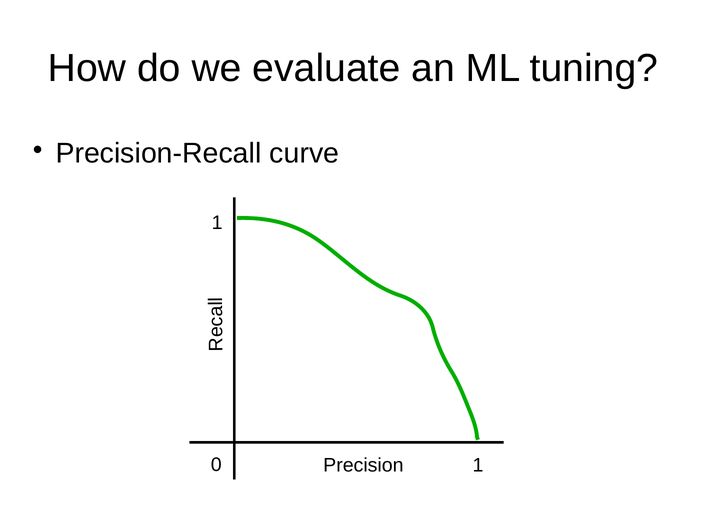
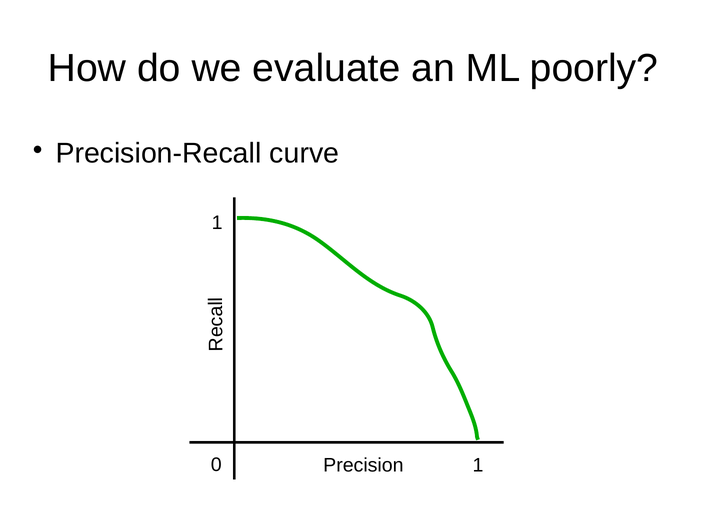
tuning: tuning -> poorly (594, 68)
